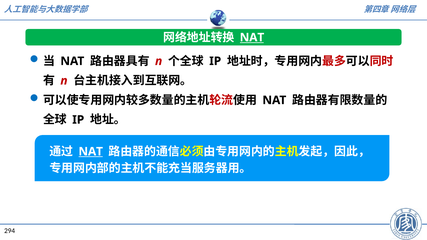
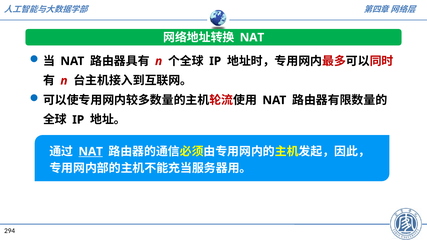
NAT underline: present -> none (252, 37)
